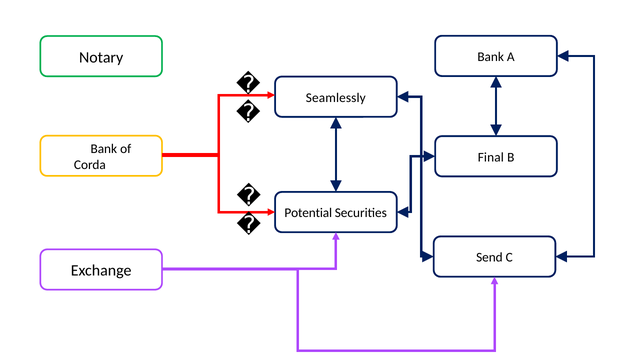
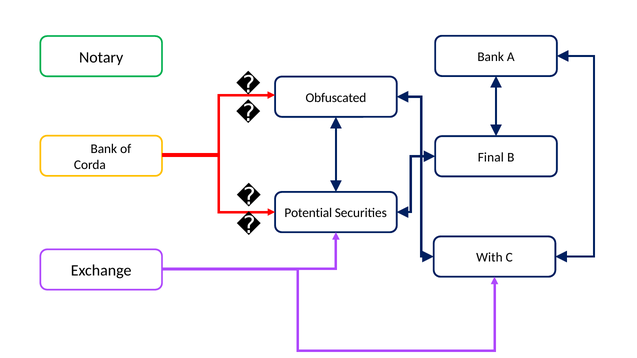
Seamlessly: Seamlessly -> Obfuscated (336, 98)
Send: Send -> With (489, 258)
